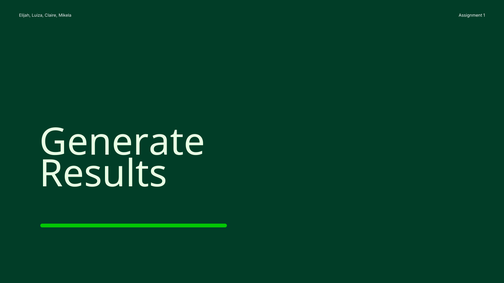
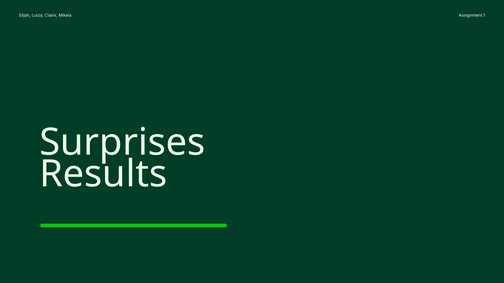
Generate: Generate -> Surprises (122, 143)
